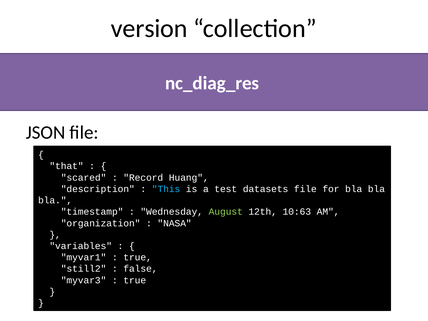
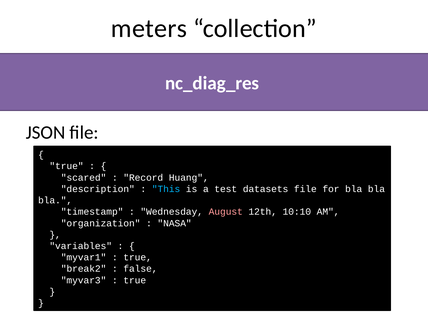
version: version -> meters (149, 29)
that: that -> true (67, 166)
August colour: light green -> pink (226, 212)
10:63: 10:63 -> 10:10 (297, 212)
still2: still2 -> break2 (84, 269)
